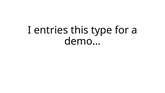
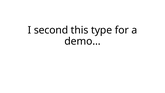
entries: entries -> second (51, 30)
